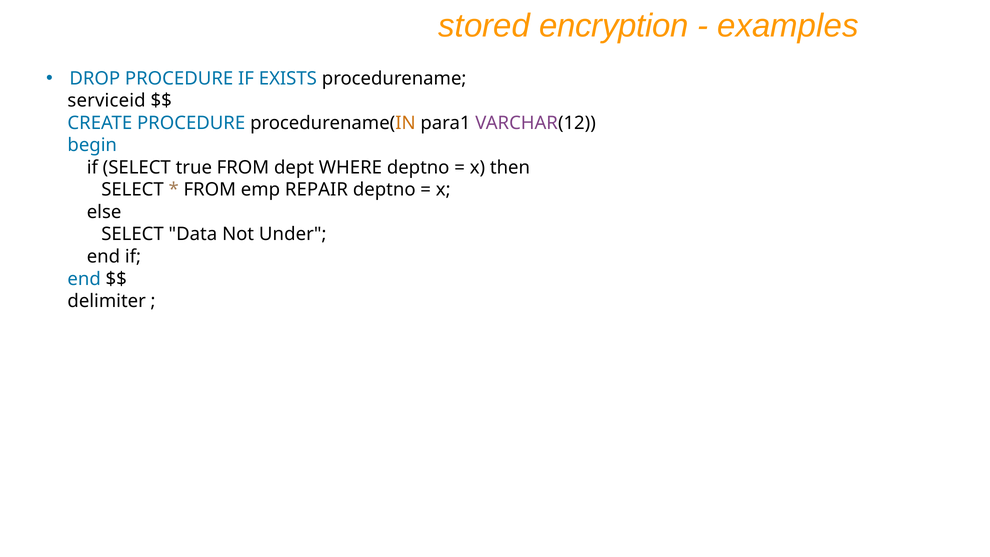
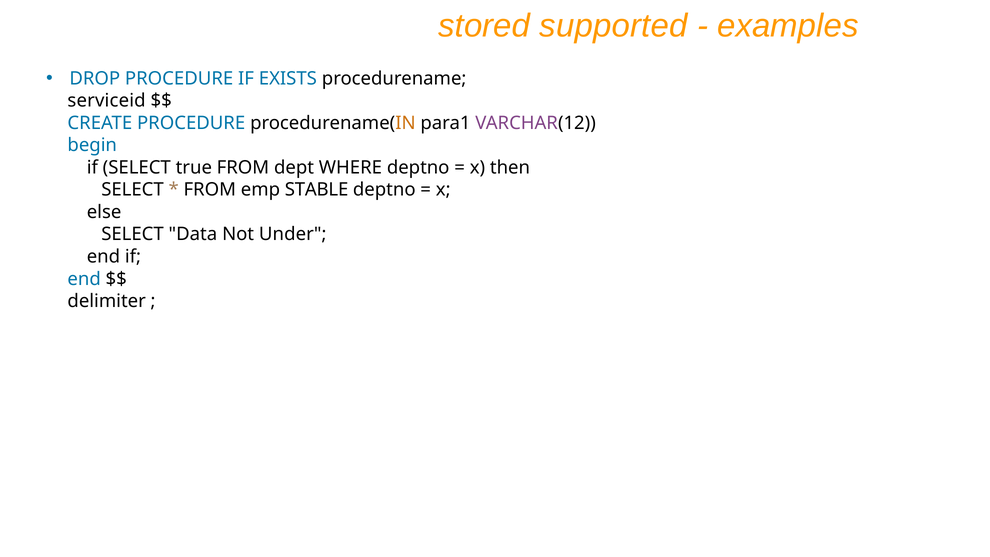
encryption: encryption -> supported (614, 26)
REPAIR: REPAIR -> STABLE (317, 190)
